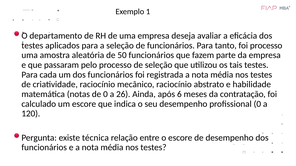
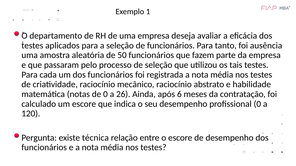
foi processo: processo -> ausência (266, 46)
